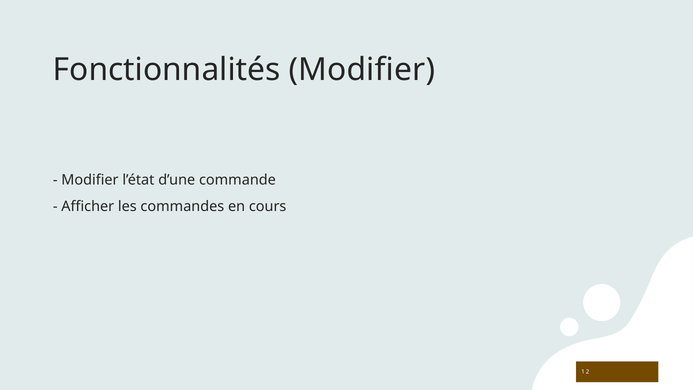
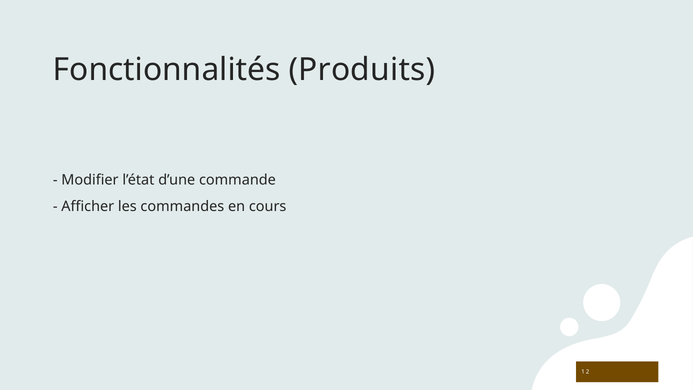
Fonctionnalités Modifier: Modifier -> Produits (362, 70)
